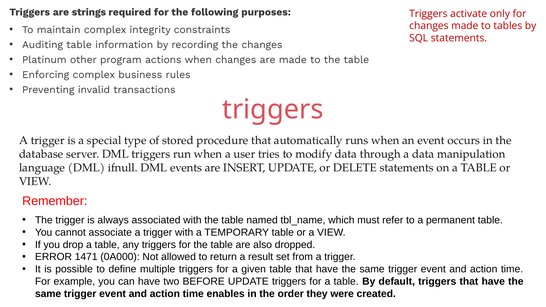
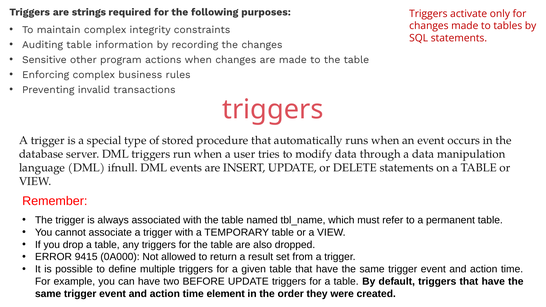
Platinum: Platinum -> Sensitive (44, 60)
1471: 1471 -> 9415 (86, 257)
enables: enables -> element (226, 294)
